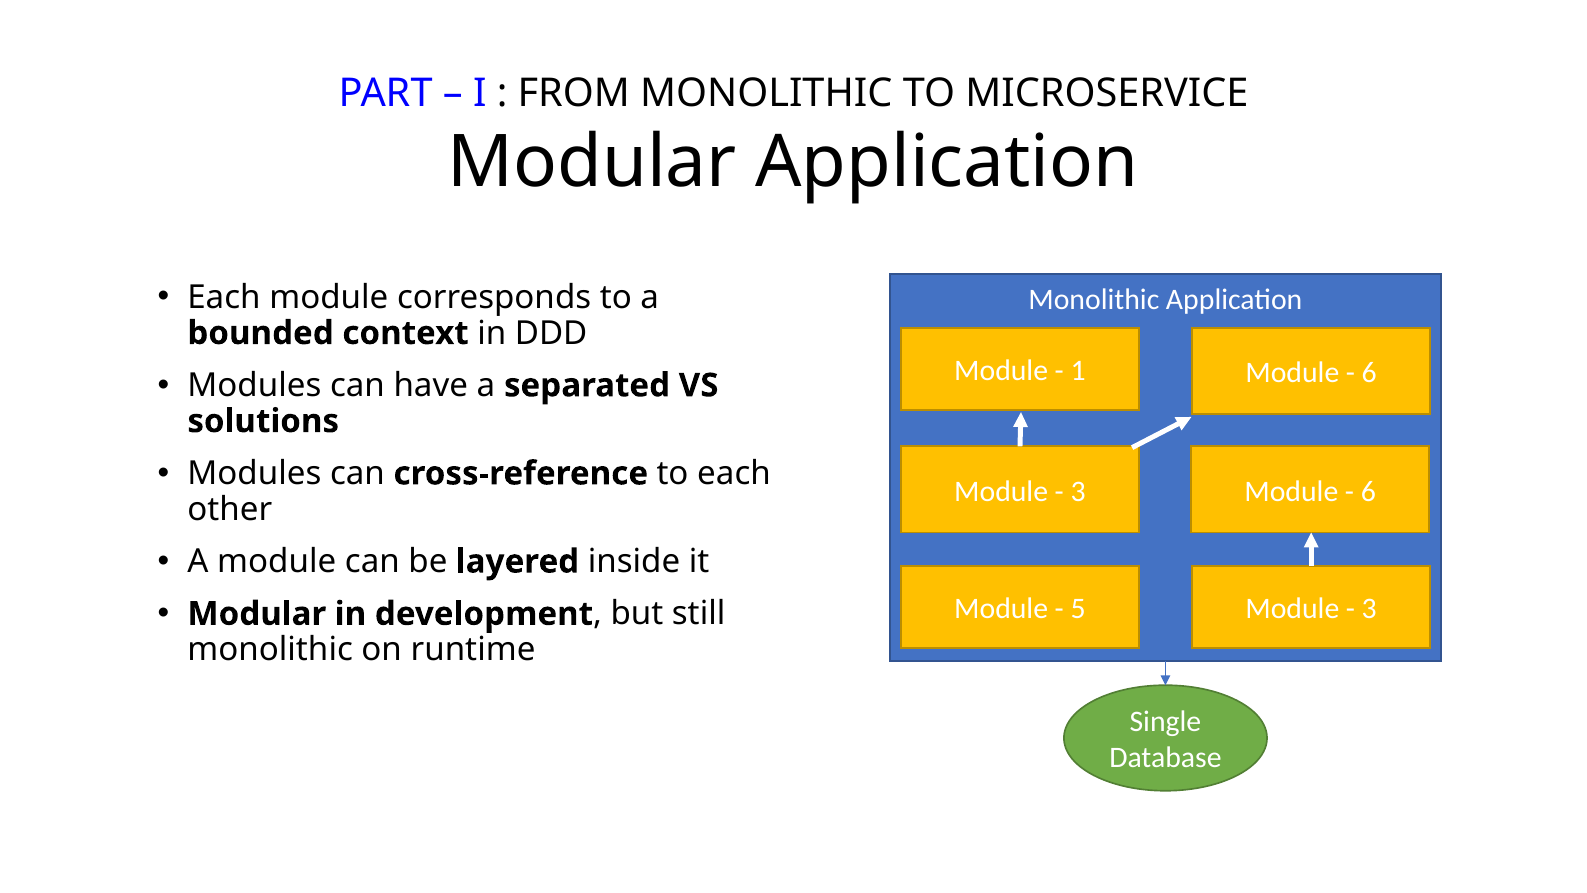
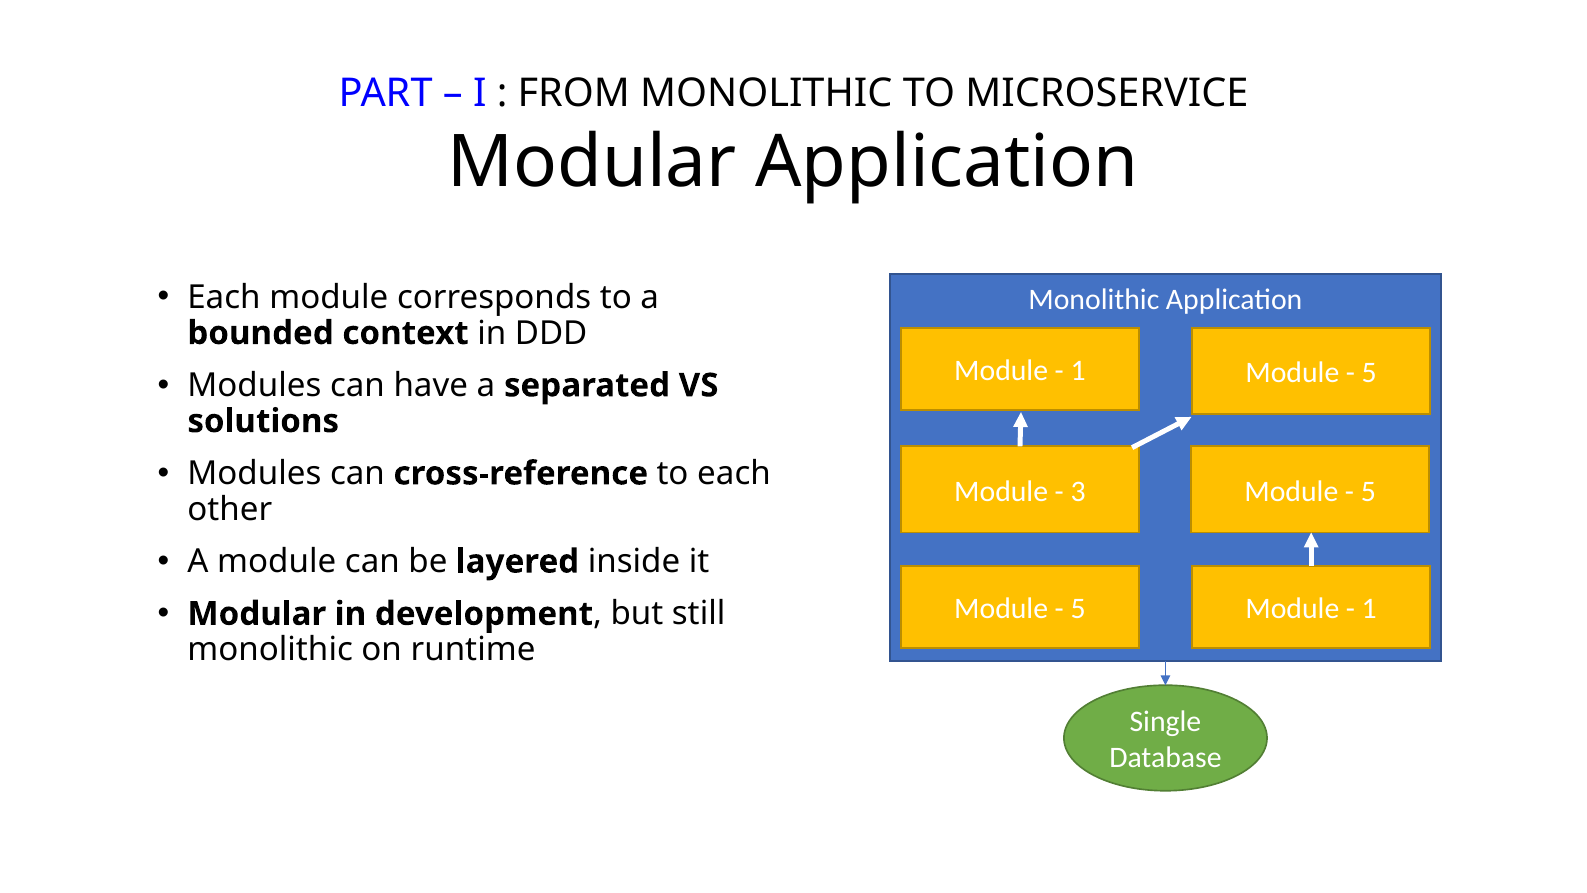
6: 6 -> 5 (1369, 373)
6: 6 -> 5 (1368, 491)
3: 3 -> 1 (1369, 609)
